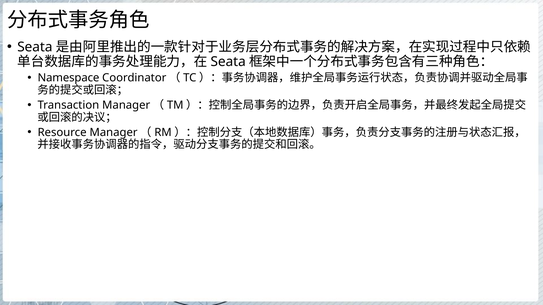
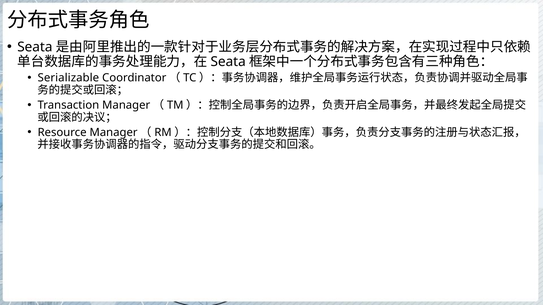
Namespace: Namespace -> Serializable (68, 78)
